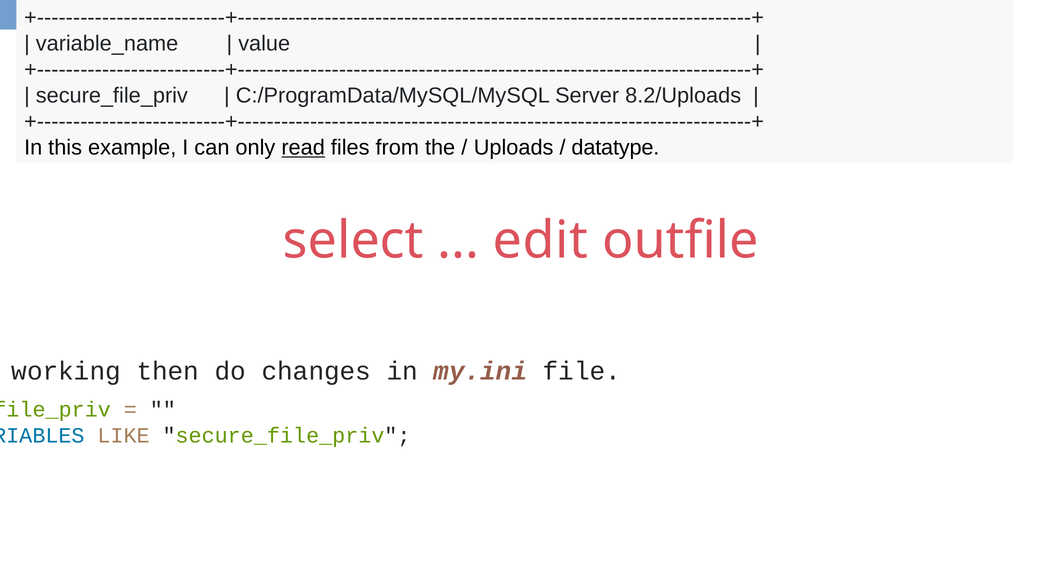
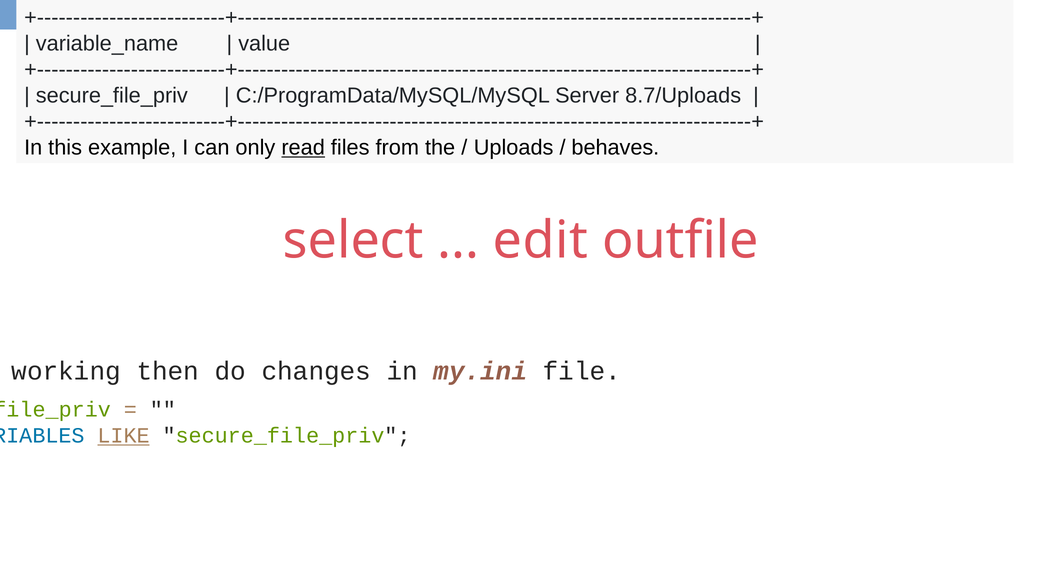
8.2/Uploads: 8.2/Uploads -> 8.7/Uploads (683, 96)
datatype: datatype -> behaves (615, 148)
LIKE underline: none -> present (124, 436)
